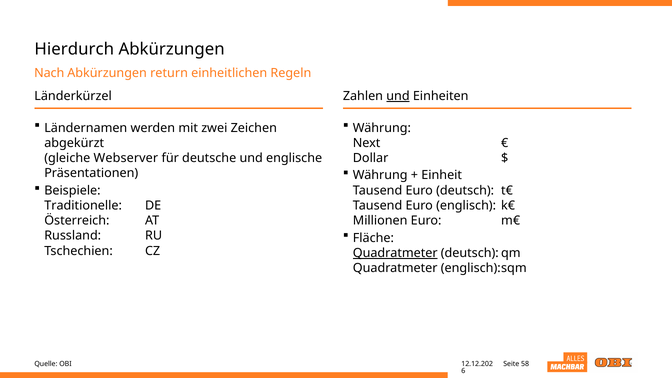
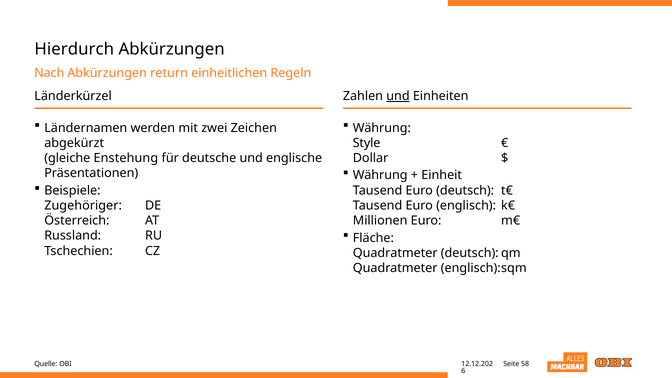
Next: Next -> Style (367, 143)
Webserver: Webserver -> Enstehung (126, 158)
Traditionelle: Traditionelle -> Zugehöriger (83, 206)
Quadratmeter underline: present -> none (395, 253)
